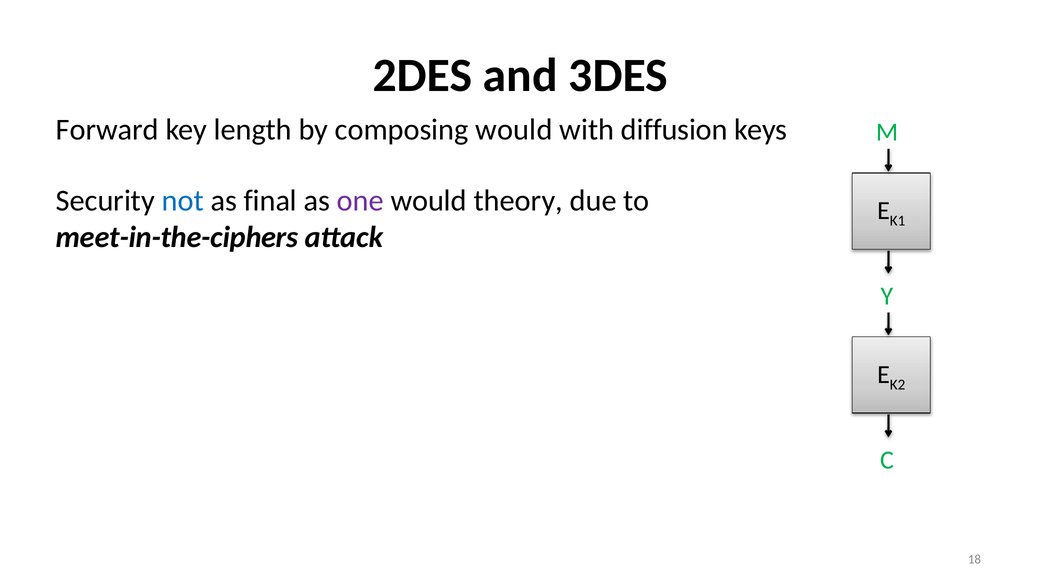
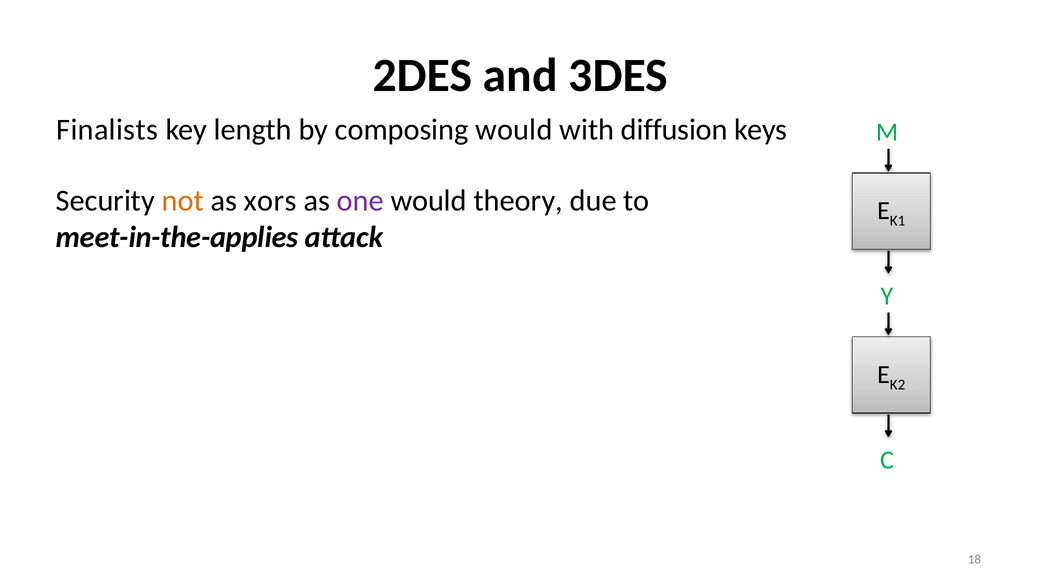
Forward: Forward -> Finalists (107, 130)
not colour: blue -> orange (183, 201)
final: final -> xors (270, 201)
meet-in-the-ciphers: meet-in-the-ciphers -> meet-in-the-applies (177, 237)
